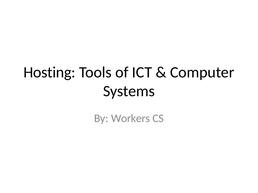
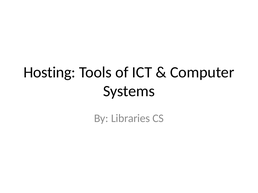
Workers: Workers -> Libraries (131, 119)
